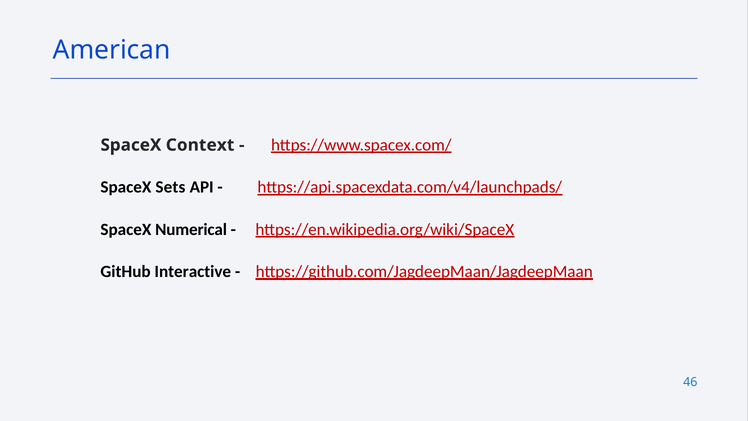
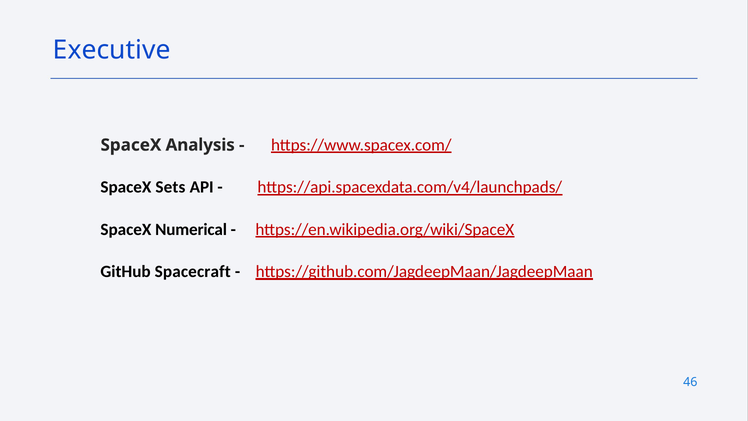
American: American -> Executive (112, 50)
Context: Context -> Analysis (200, 145)
Interactive: Interactive -> Spacecraft (193, 272)
